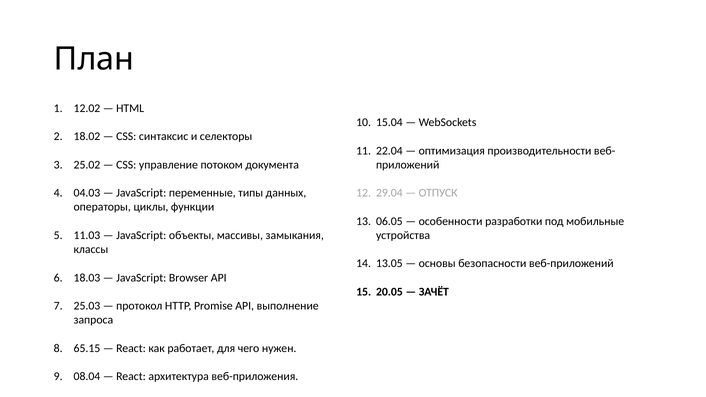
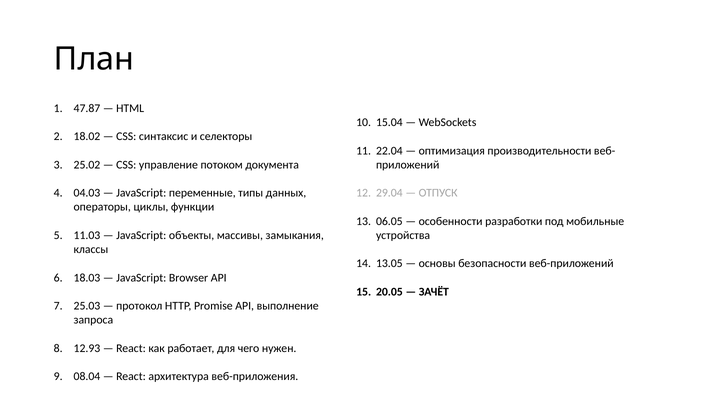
12.02: 12.02 -> 47.87 (87, 108)
65.15: 65.15 -> 12.93 (87, 348)
